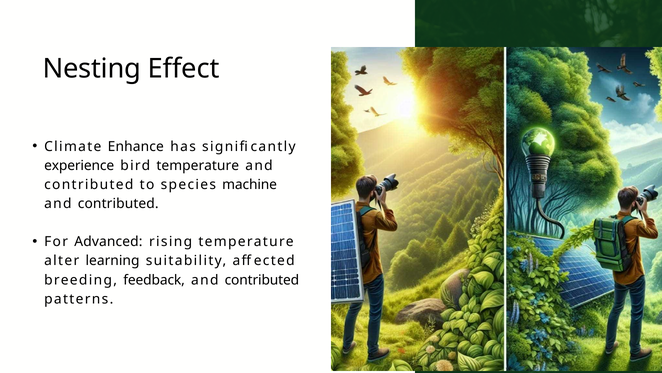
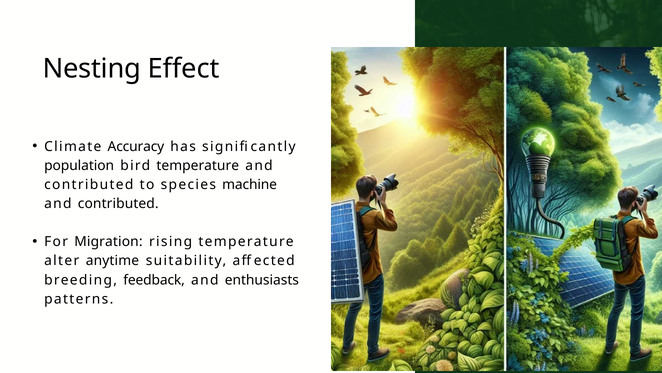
Enhance: Enhance -> Accuracy (136, 146)
experience: experience -> population (79, 165)
Advanced: Advanced -> Migration (108, 241)
learning: learning -> anytime (112, 260)
contributed: contributed -> enthusiasts (262, 280)
